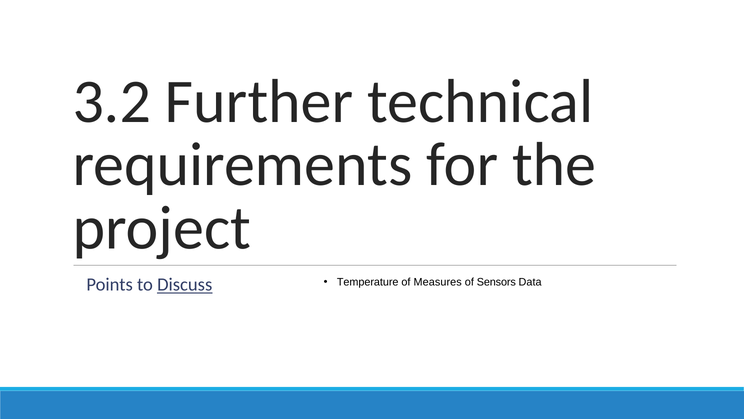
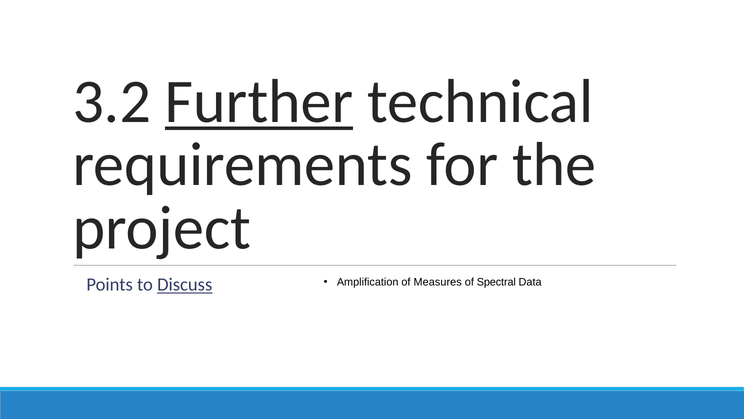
Further underline: none -> present (259, 102)
Temperature: Temperature -> Amplification (368, 282)
Sensors: Sensors -> Spectral (496, 282)
